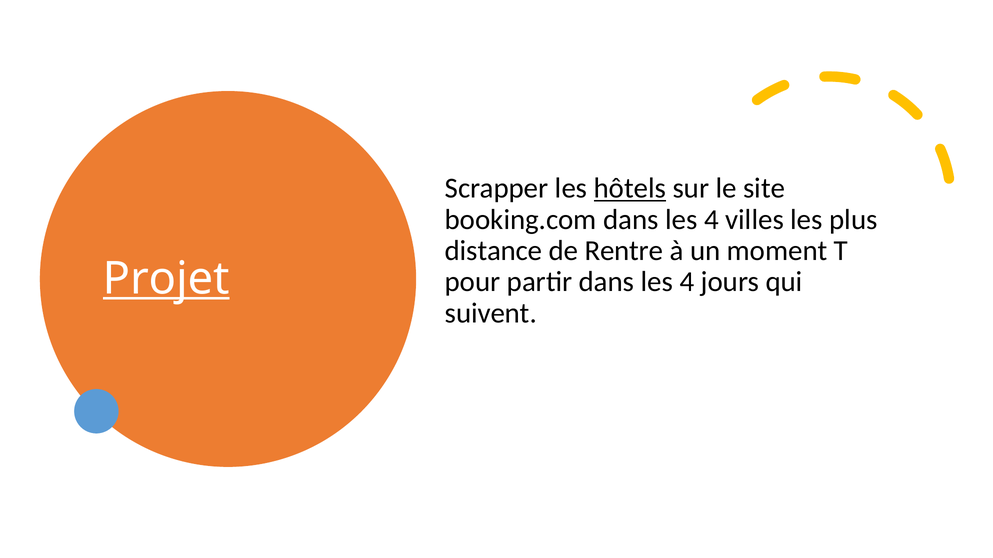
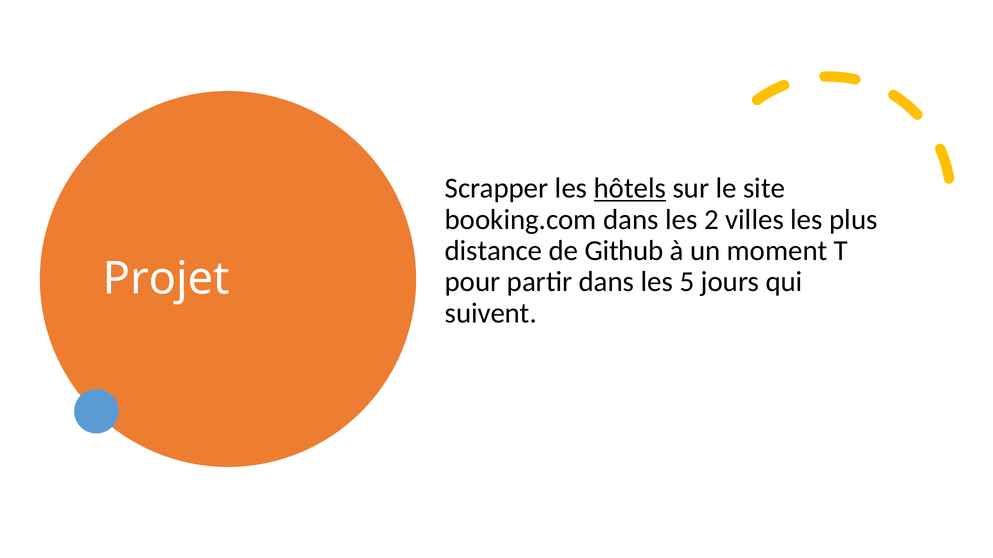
booking.com dans les 4: 4 -> 2 (711, 220)
Rentre: Rentre -> Github (624, 251)
Projet underline: present -> none (166, 279)
partir dans les 4: 4 -> 5 (687, 282)
